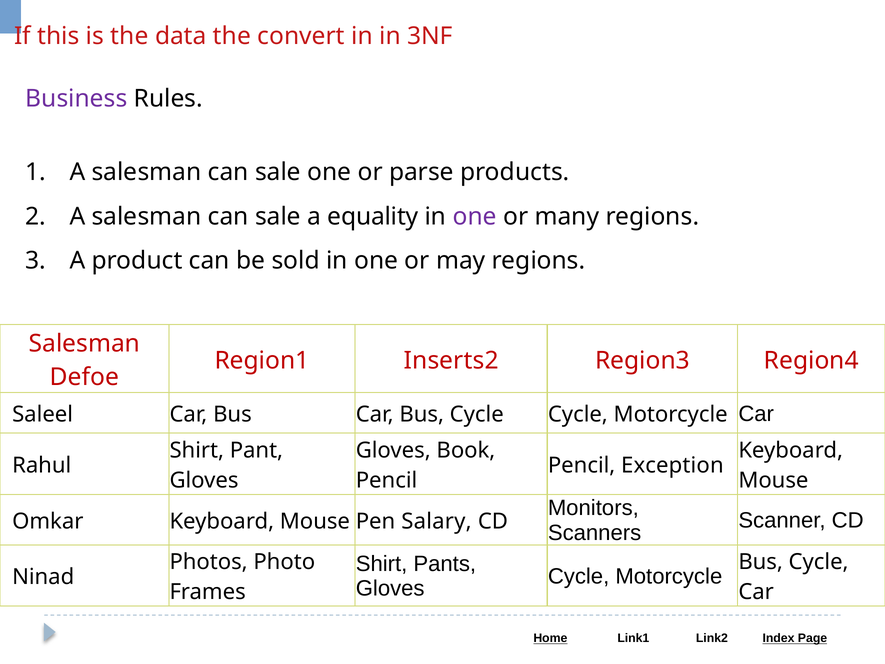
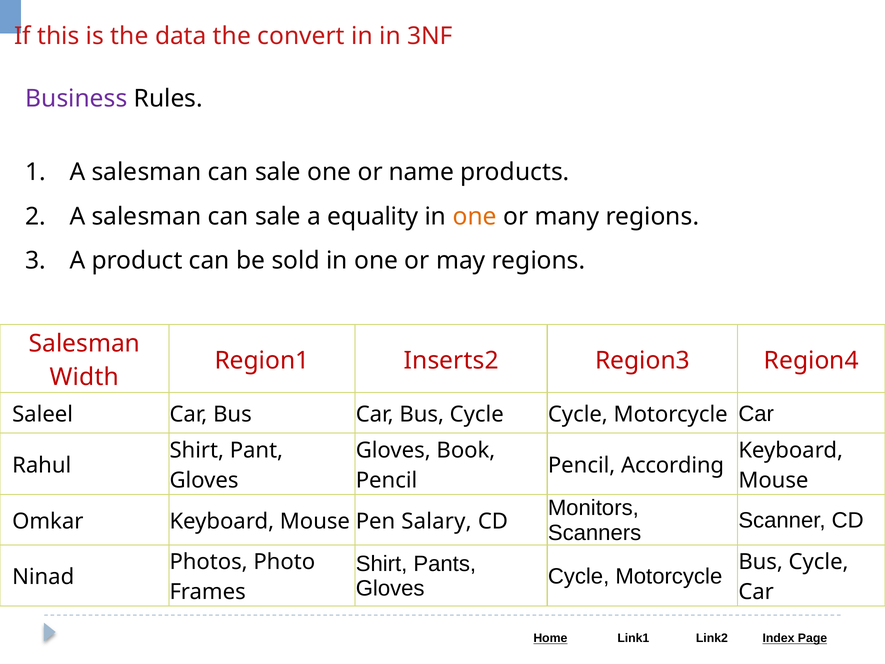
parse: parse -> name (422, 172)
one colour: purple -> orange (475, 217)
Defoe: Defoe -> Width (84, 377)
Exception: Exception -> According (673, 465)
